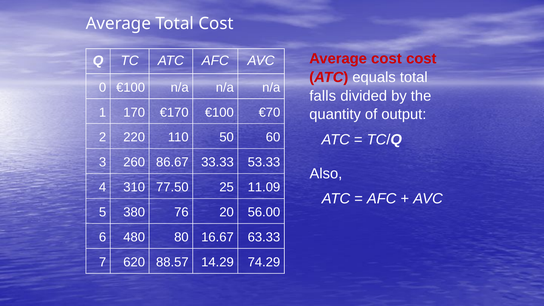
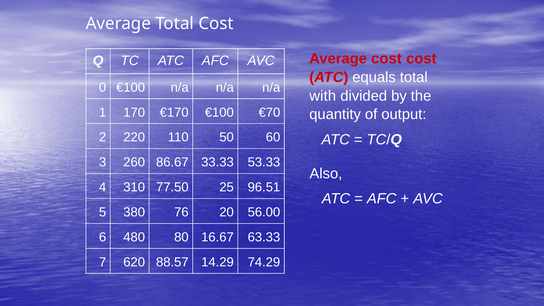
falls: falls -> with (323, 96)
11.09: 11.09 -> 96.51 (264, 187)
